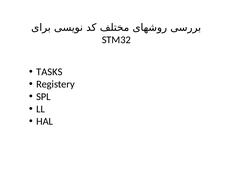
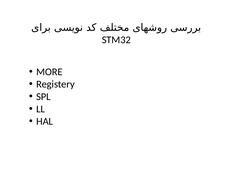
TASKS: TASKS -> MORE (49, 72)
